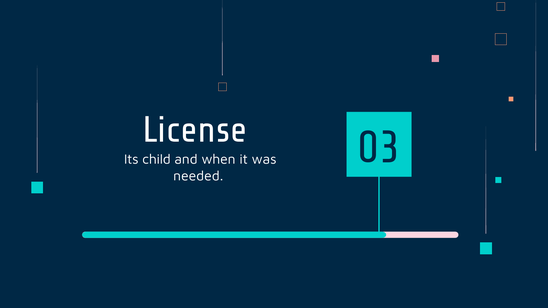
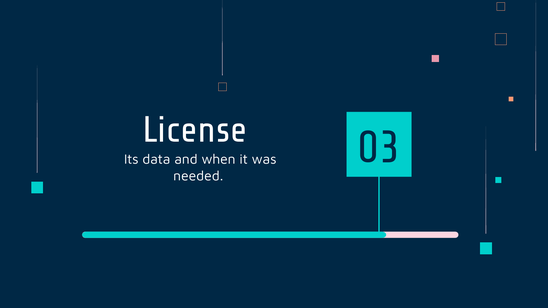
child: child -> data (156, 160)
